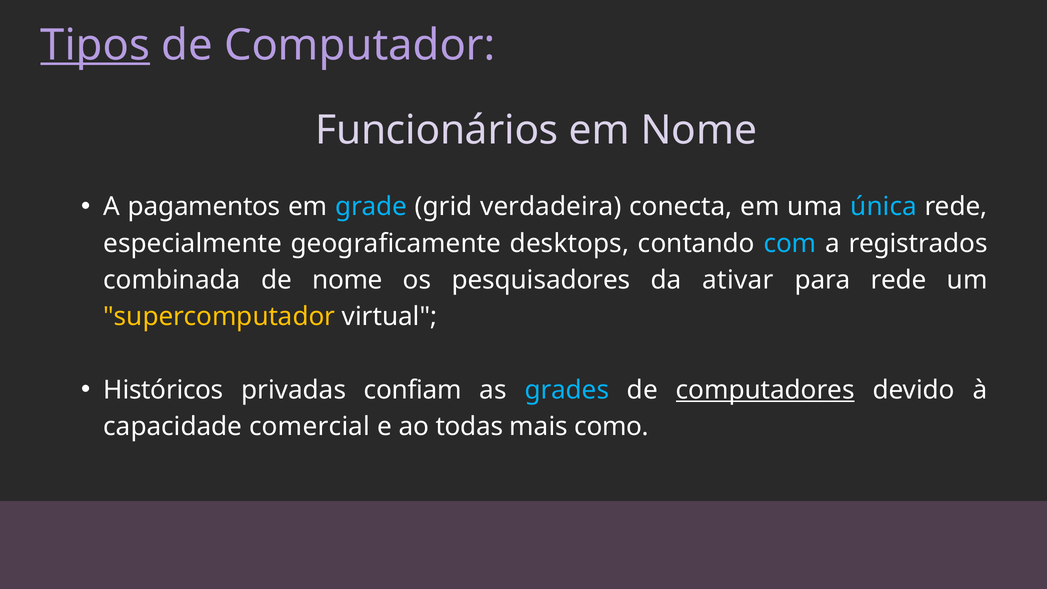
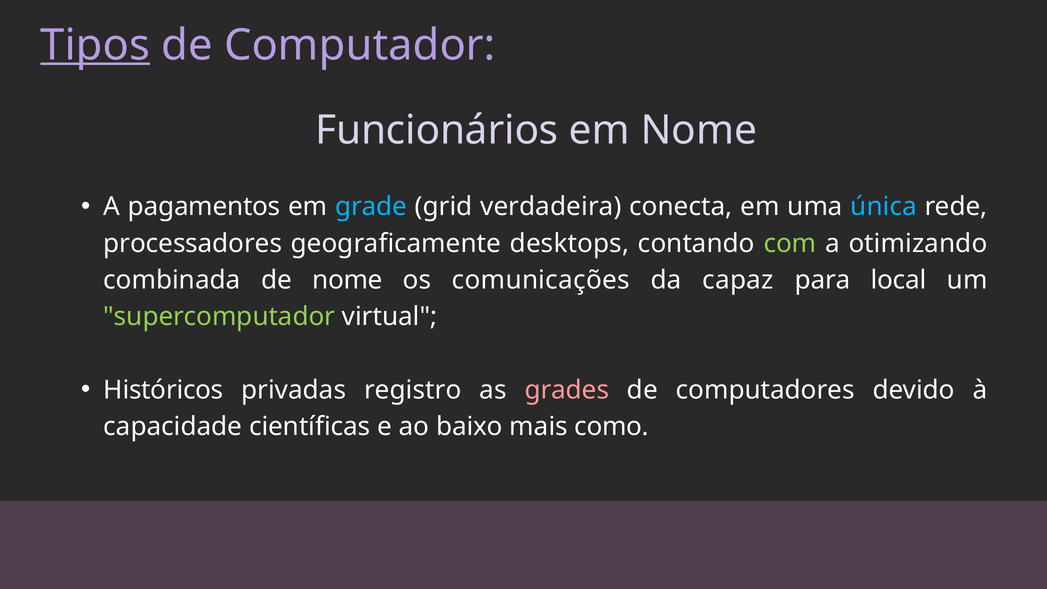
especialmente: especialmente -> processadores (193, 243)
com colour: light blue -> light green (790, 243)
registrados: registrados -> otimizando (918, 243)
pesquisadores: pesquisadores -> comunicações (541, 280)
ativar: ativar -> capaz (738, 280)
para rede: rede -> local (899, 280)
supercomputador colour: yellow -> light green (219, 317)
confiam: confiam -> registro (413, 390)
grades colour: light blue -> pink (567, 390)
computadores underline: present -> none (765, 390)
comercial: comercial -> científicas (310, 427)
todas: todas -> baixo (469, 427)
